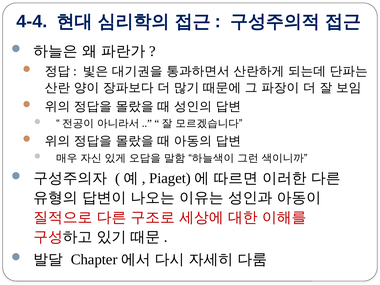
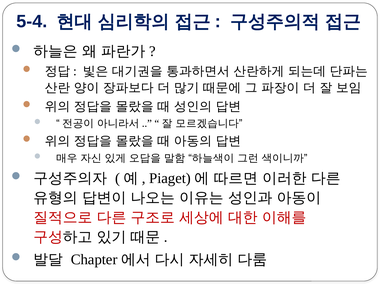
4-4: 4-4 -> 5-4 (32, 22)
